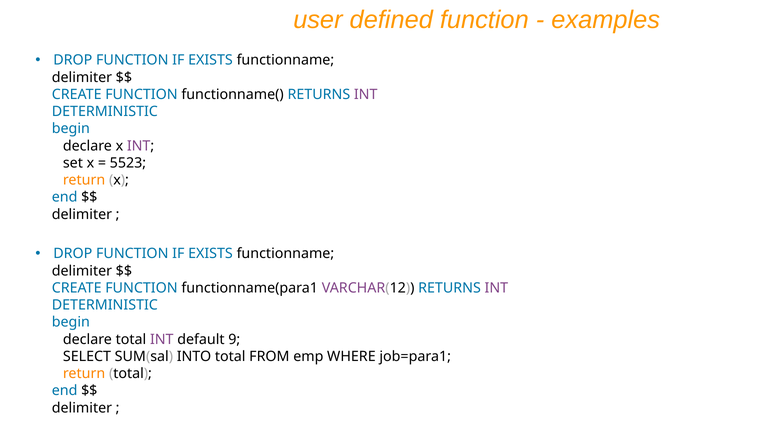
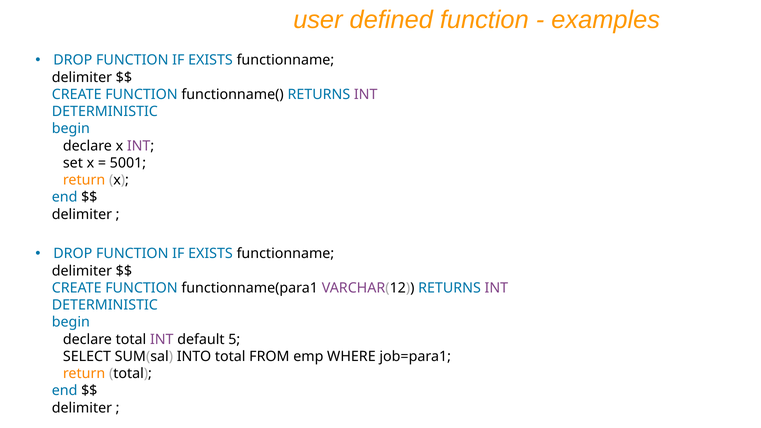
5523: 5523 -> 5001 (128, 163)
9: 9 -> 5 (234, 339)
